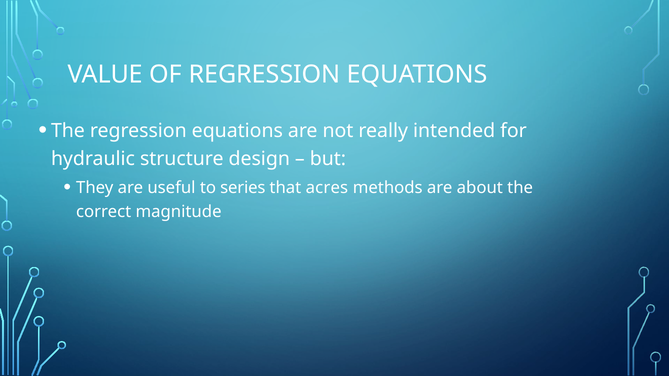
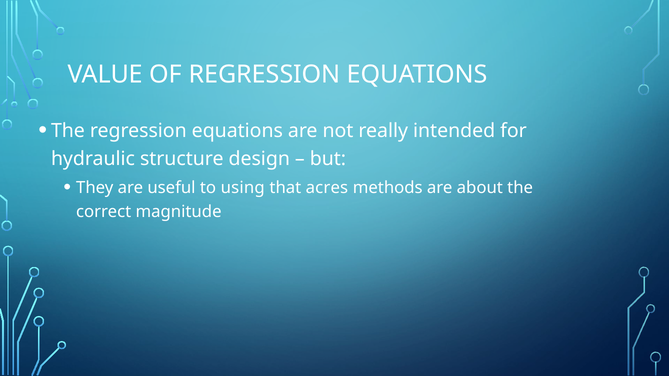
series: series -> using (243, 188)
